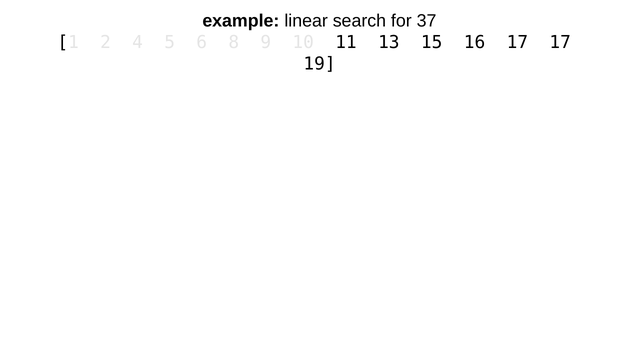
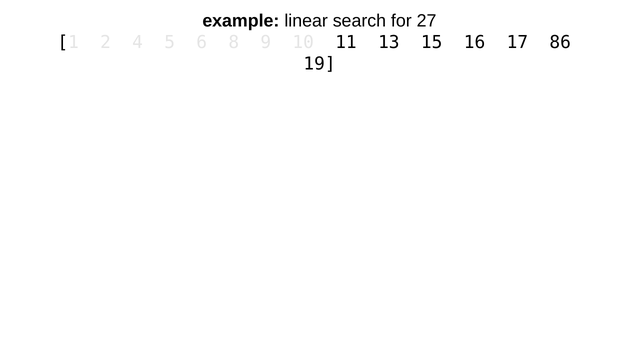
37: 37 -> 27 (427, 21)
17 17: 17 -> 86 (560, 42)
